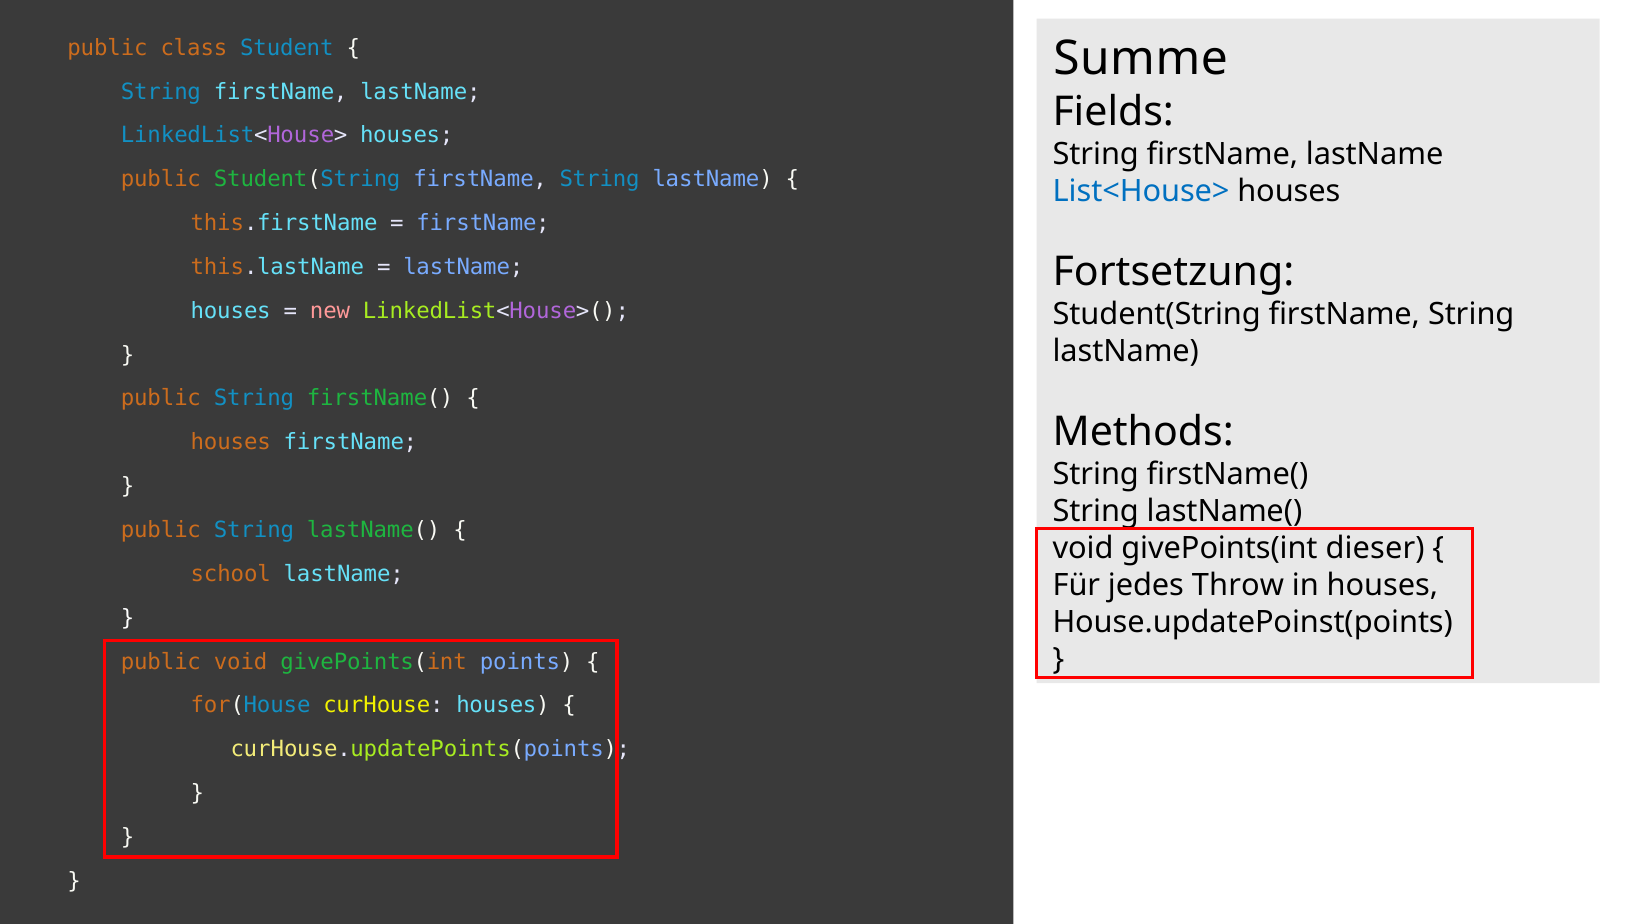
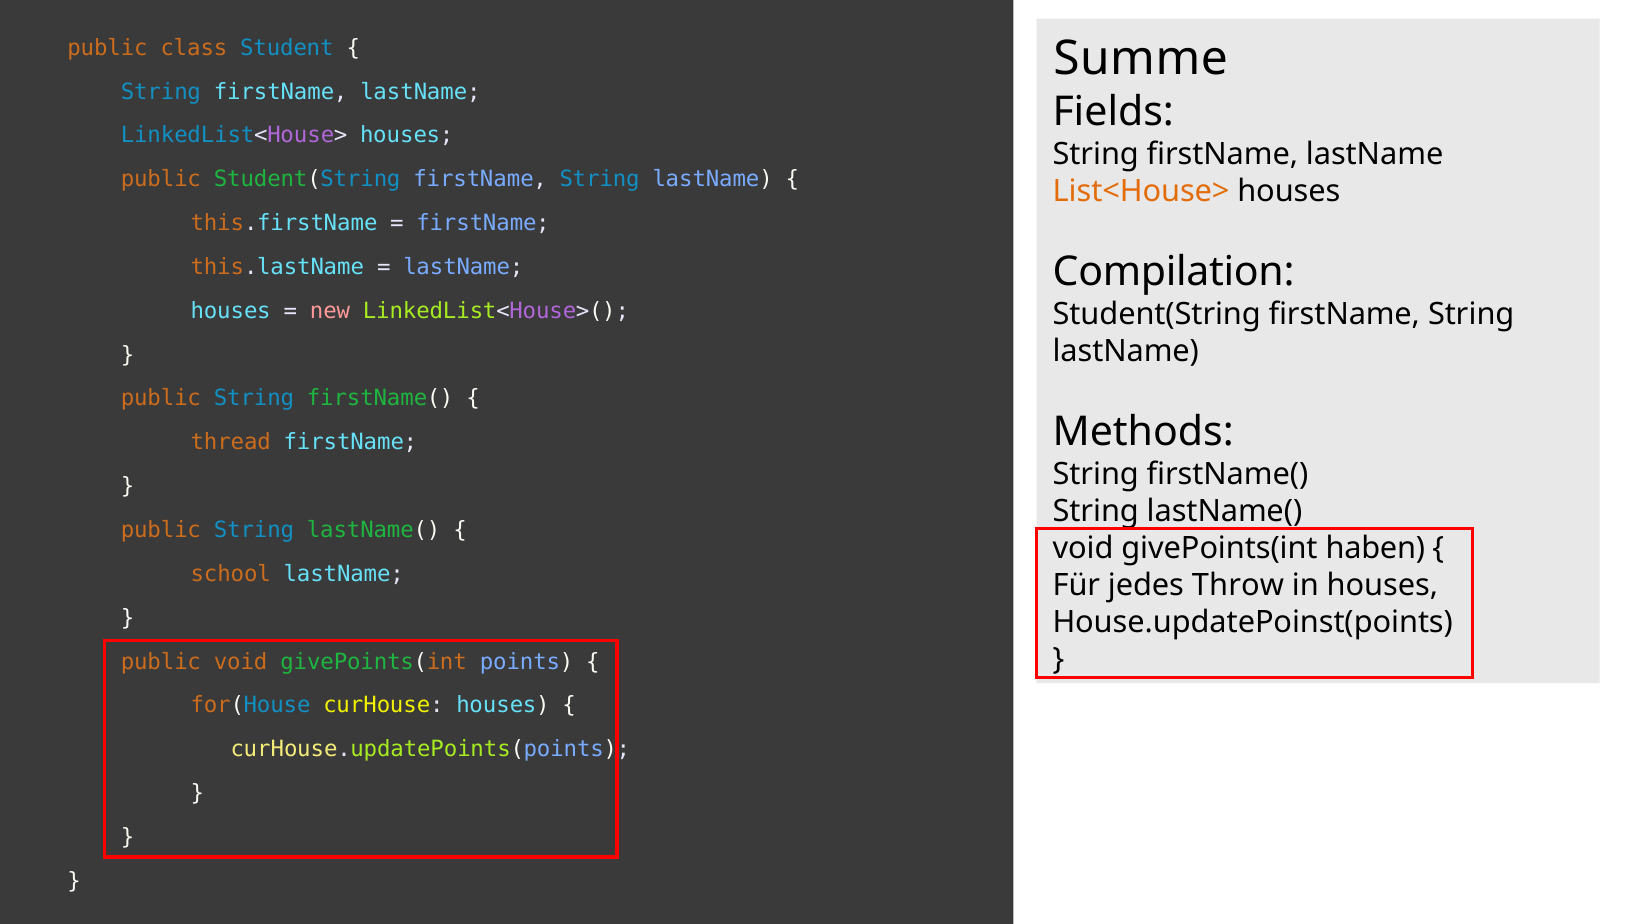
List<House> colour: blue -> orange (1141, 191)
Fortsetzung: Fortsetzung -> Compilation (1174, 272)
houses: houses -> thread (231, 442)
dieser: dieser -> haben (1375, 548)
